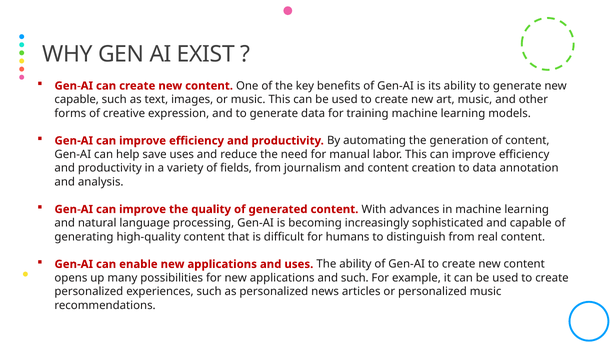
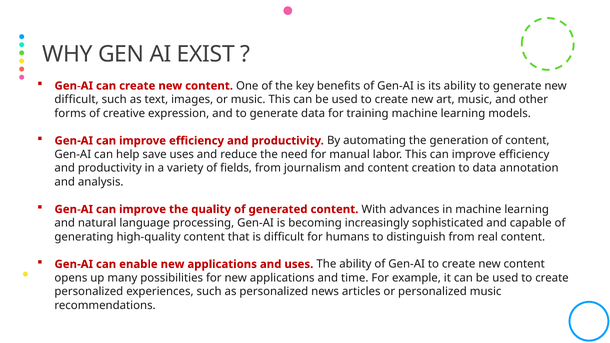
capable: capable -> difficult (77, 100)
and such: such -> time (355, 278)
